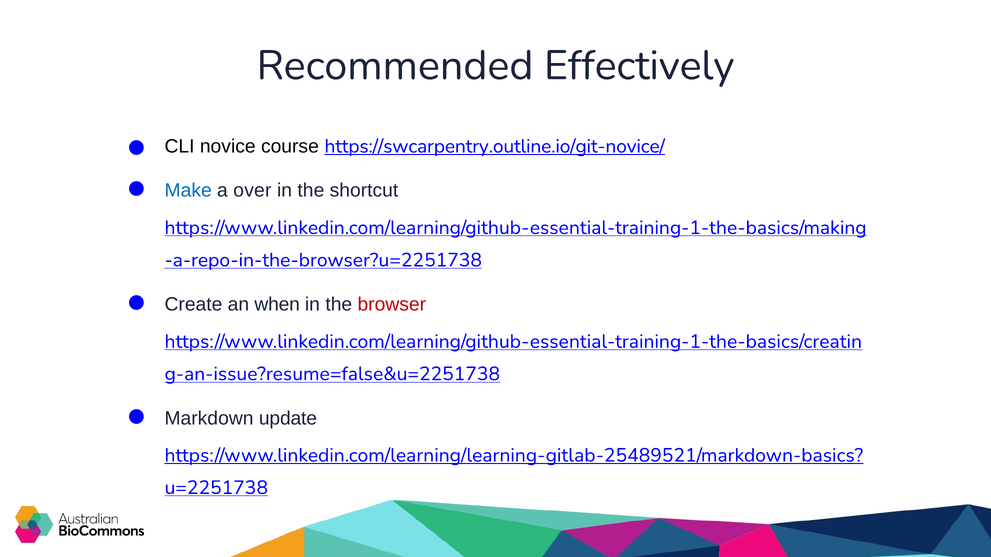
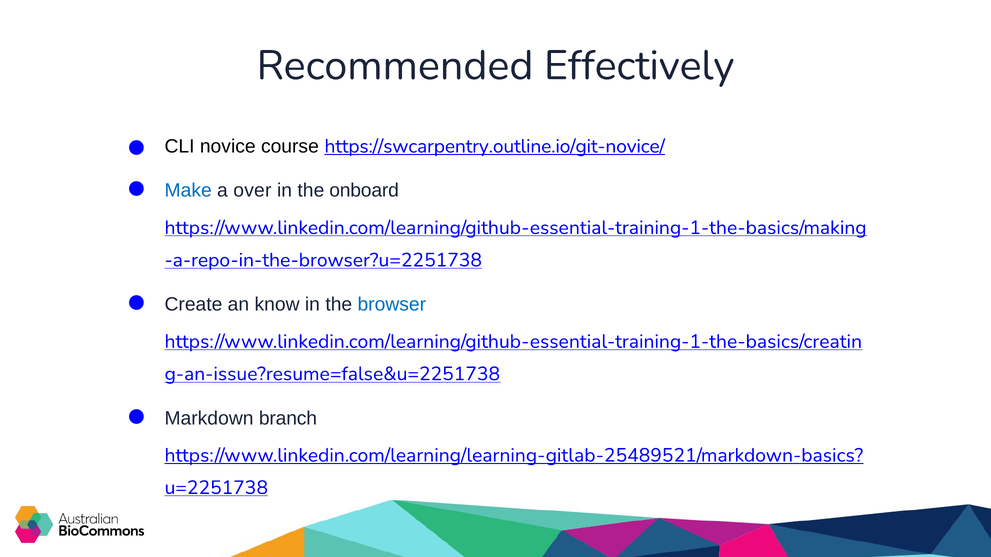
shortcut: shortcut -> onboard (364, 191)
when: when -> know (277, 305)
browser colour: red -> blue (392, 305)
update: update -> branch (288, 419)
